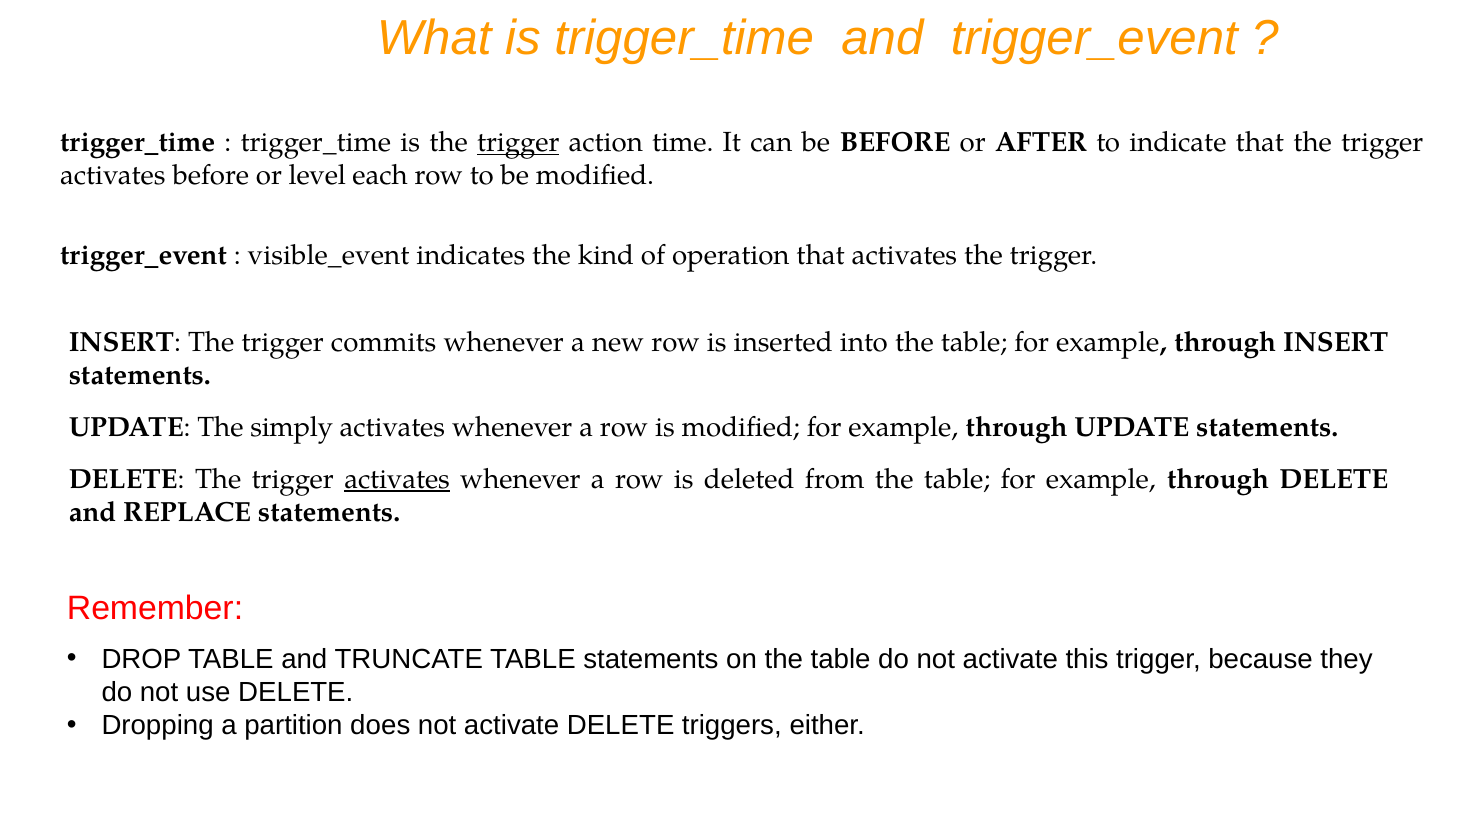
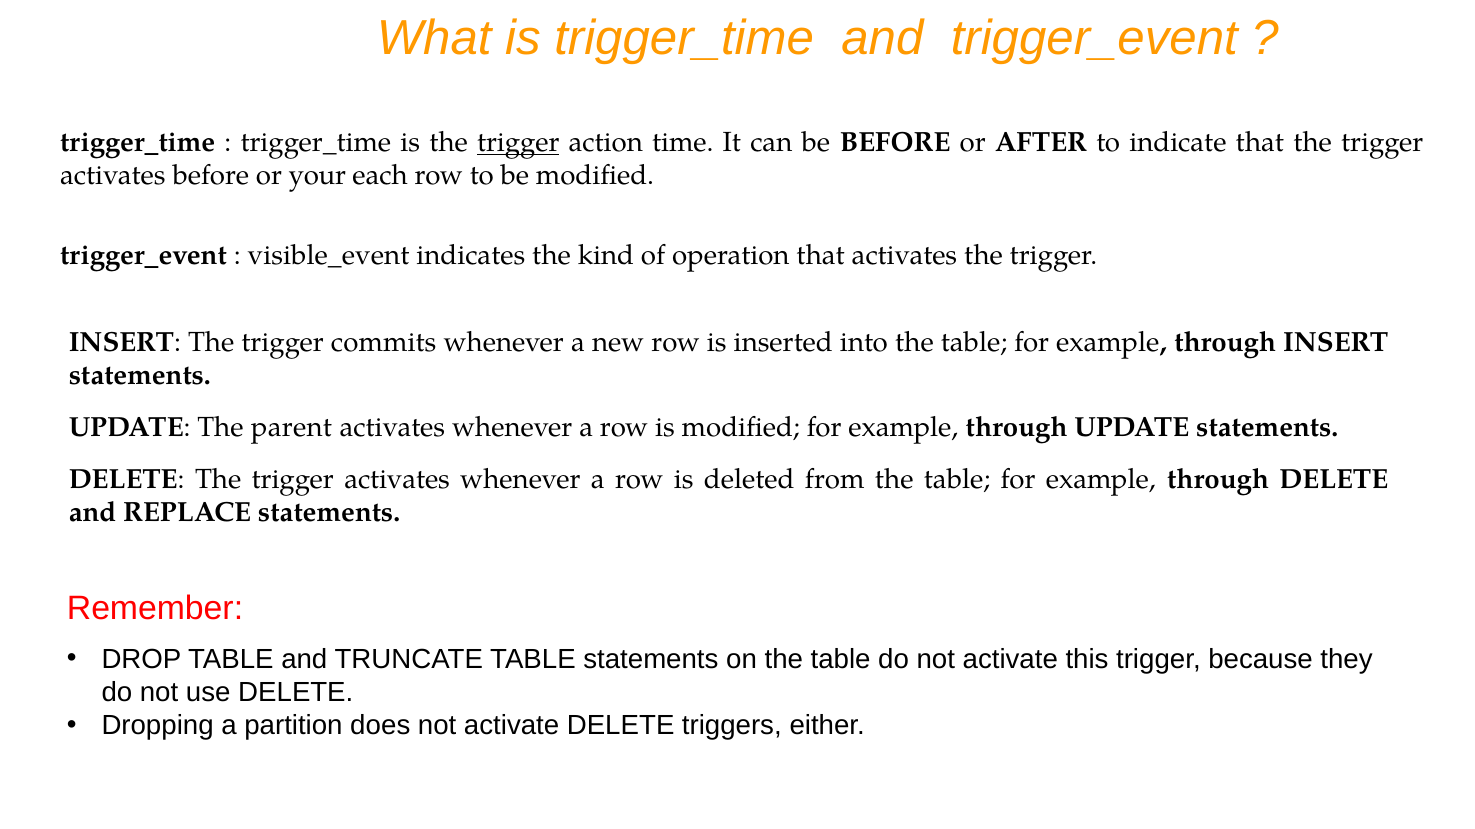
level: level -> your (317, 176)
simply: simply -> parent (291, 428)
activates underline: present -> none (397, 479)
